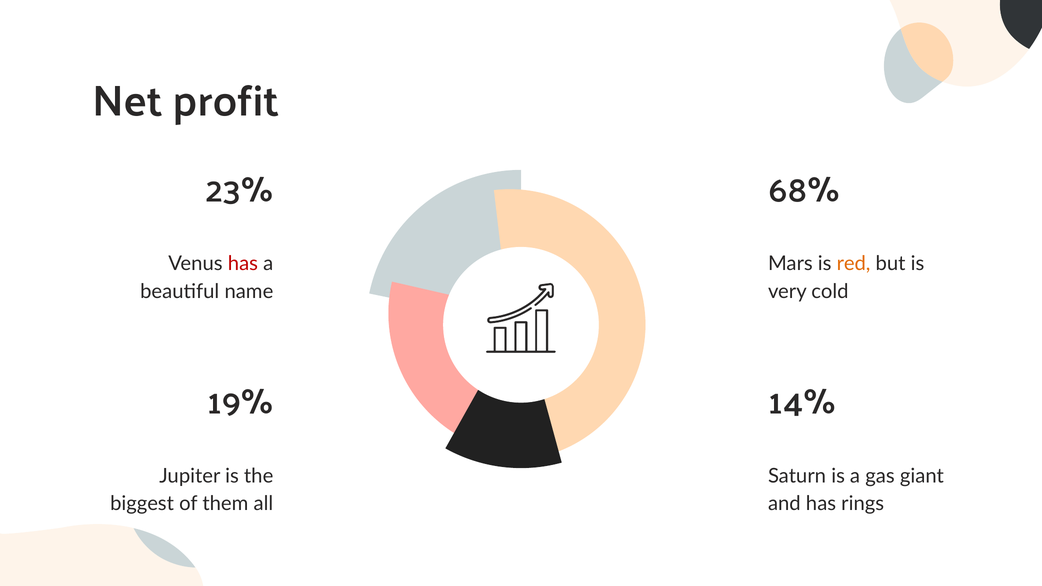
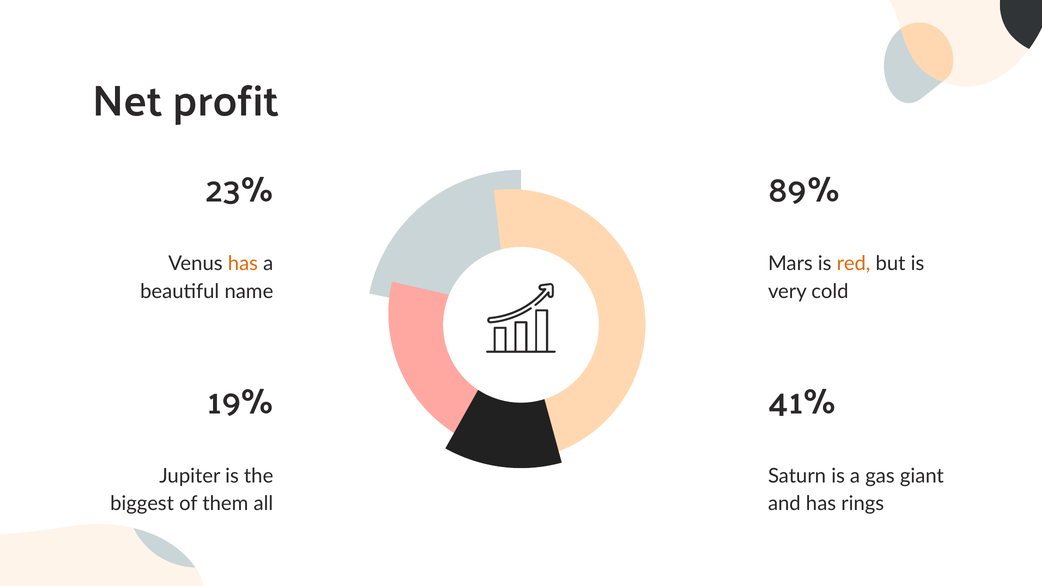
68%: 68% -> 89% (804, 190)
has colour: red -> orange (243, 263)
14%: 14% -> 41% (802, 403)
